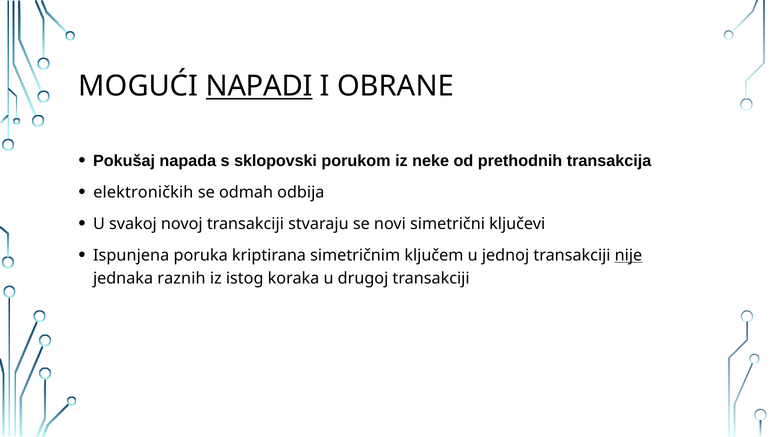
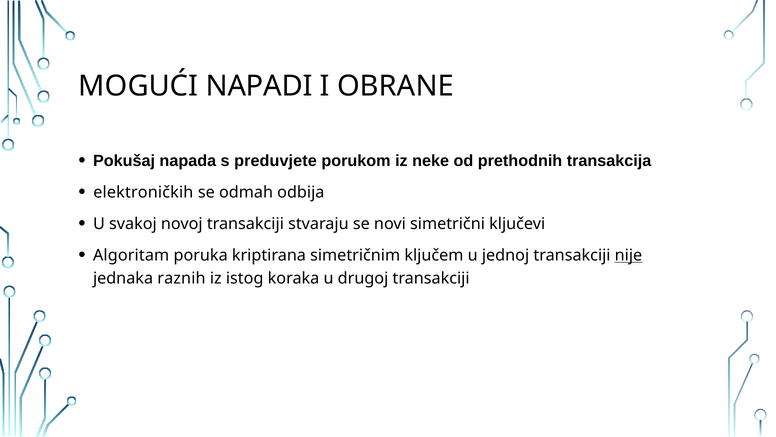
NAPADI underline: present -> none (259, 86)
sklopovski: sklopovski -> preduvjete (275, 161)
Ispunjena: Ispunjena -> Algoritam (131, 255)
